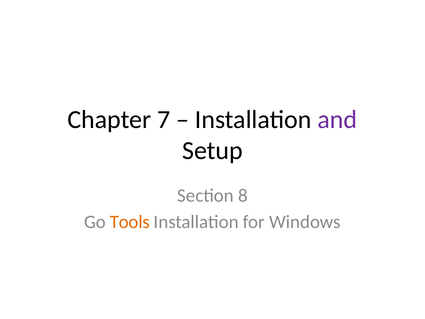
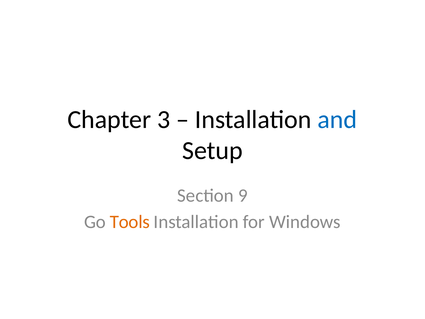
7: 7 -> 3 (164, 119)
and colour: purple -> blue (337, 119)
8: 8 -> 9 (243, 195)
